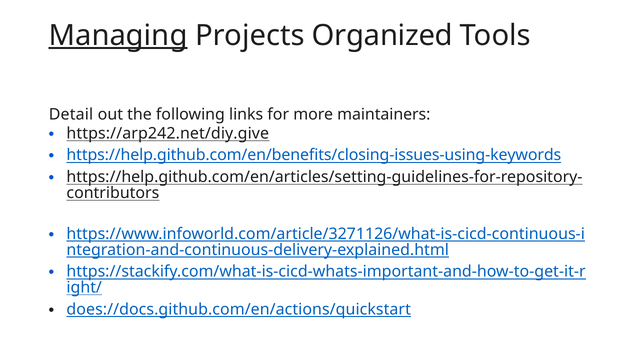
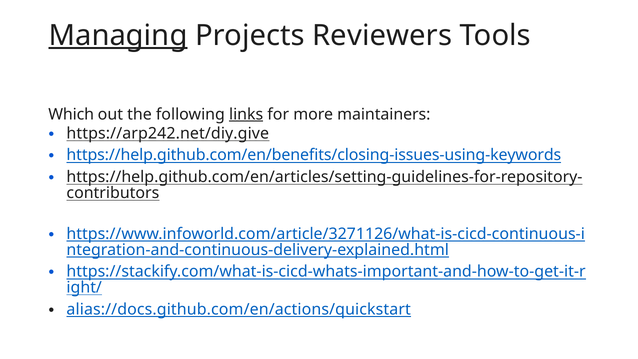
Organized: Organized -> Reviewers (382, 35)
Detail: Detail -> Which (71, 114)
links underline: none -> present (246, 114)
does://docs.github.com/en/actions/quickstart: does://docs.github.com/en/actions/quickstart -> alias://docs.github.com/en/actions/quickstart (239, 309)
